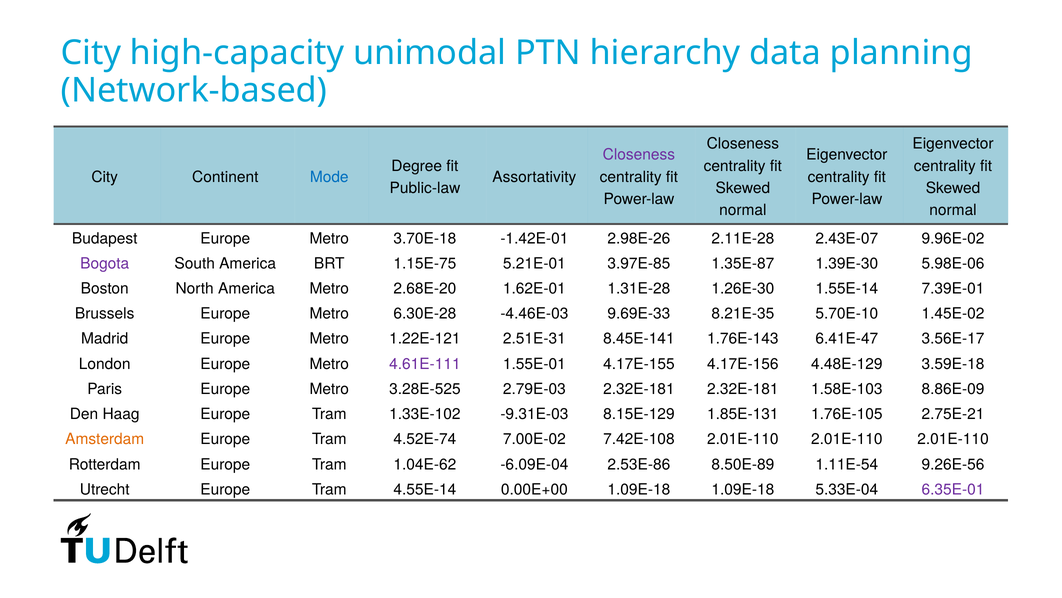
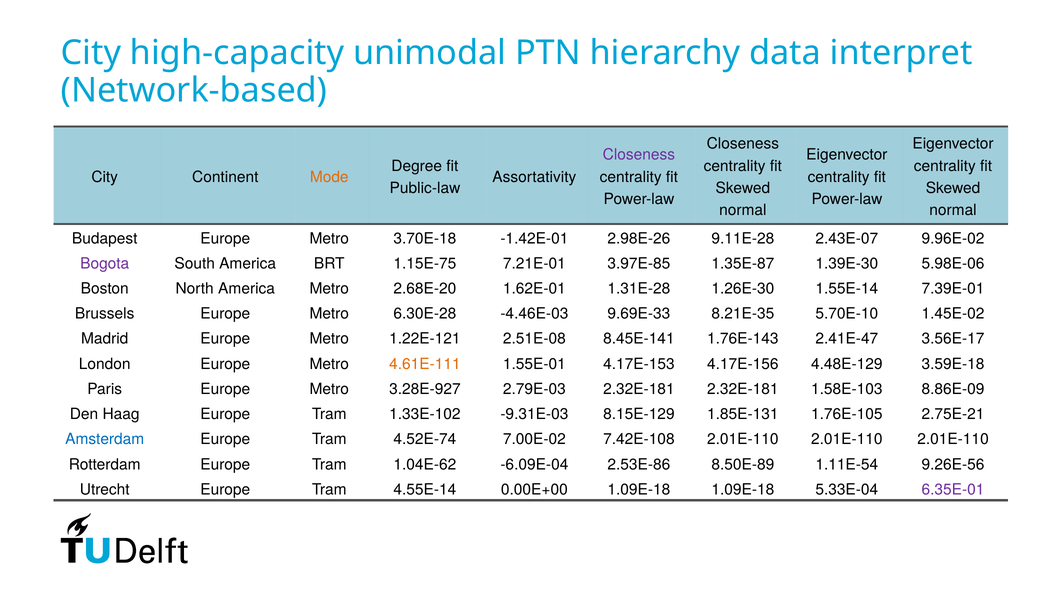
planning: planning -> interpret (901, 53)
Mode colour: blue -> orange (329, 177)
2.11E-28: 2.11E-28 -> 9.11E-28 (743, 238)
5.21E-01: 5.21E-01 -> 7.21E-01 (534, 263)
2.51E-31: 2.51E-31 -> 2.51E-08 (534, 339)
6.41E-47: 6.41E-47 -> 2.41E-47 (847, 339)
4.61E-111 colour: purple -> orange (425, 364)
4.17E-155: 4.17E-155 -> 4.17E-153 (639, 364)
3.28E-525: 3.28E-525 -> 3.28E-927 (425, 389)
Amsterdam colour: orange -> blue (105, 439)
